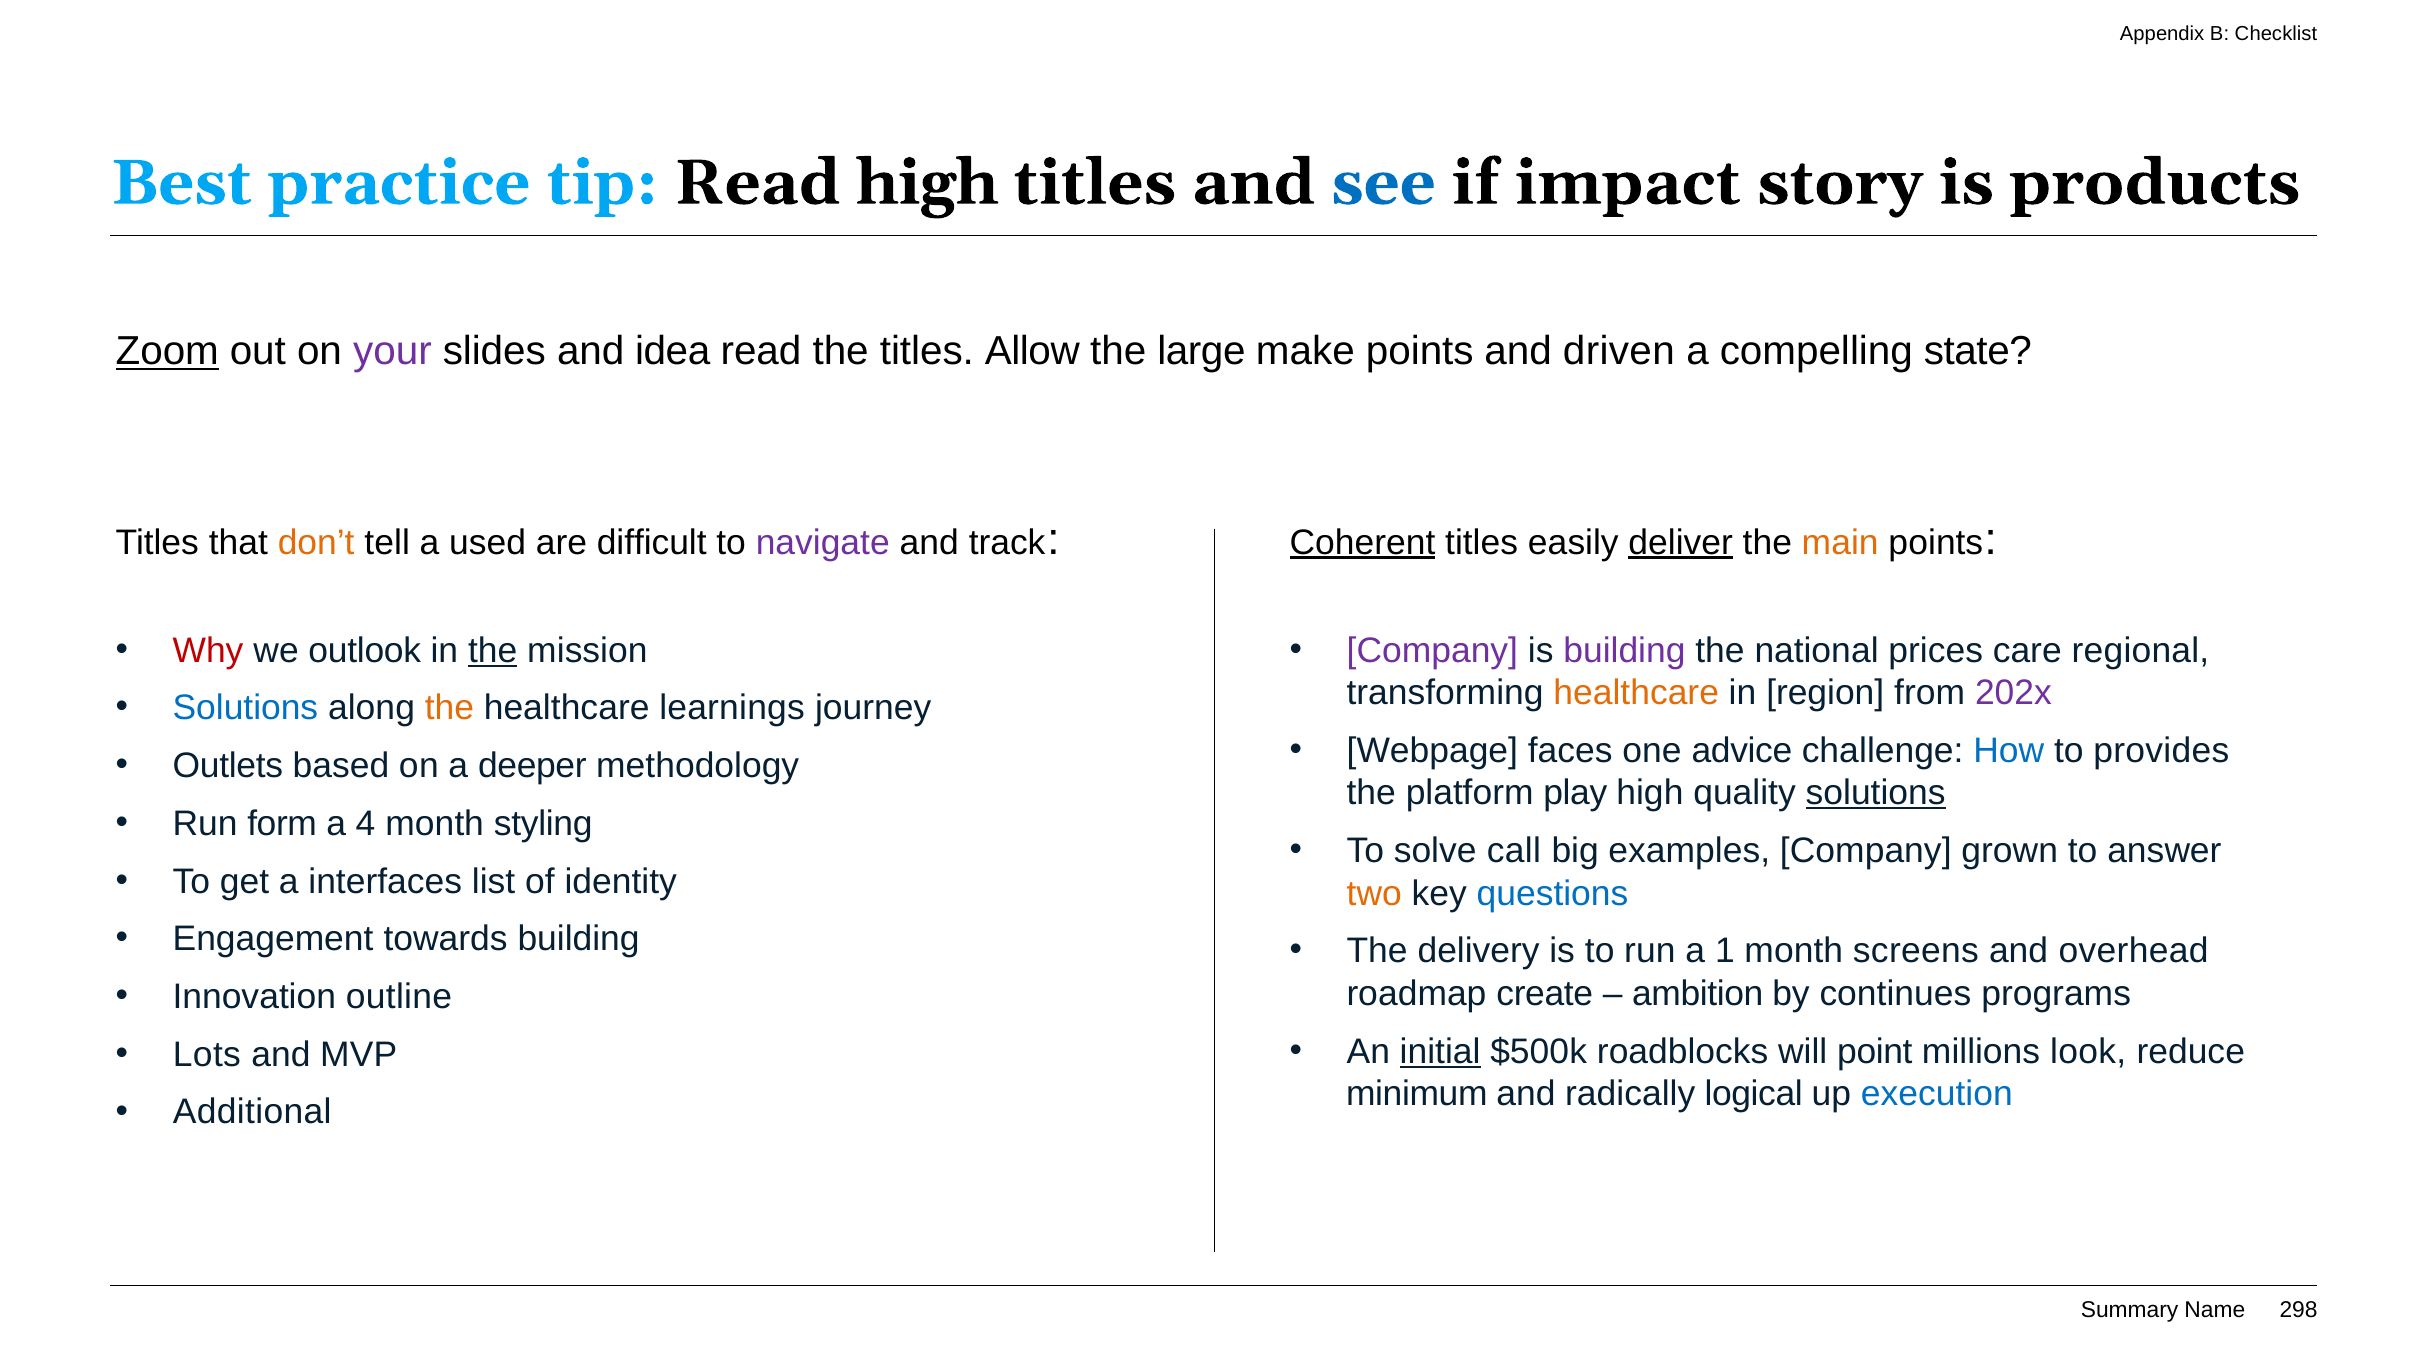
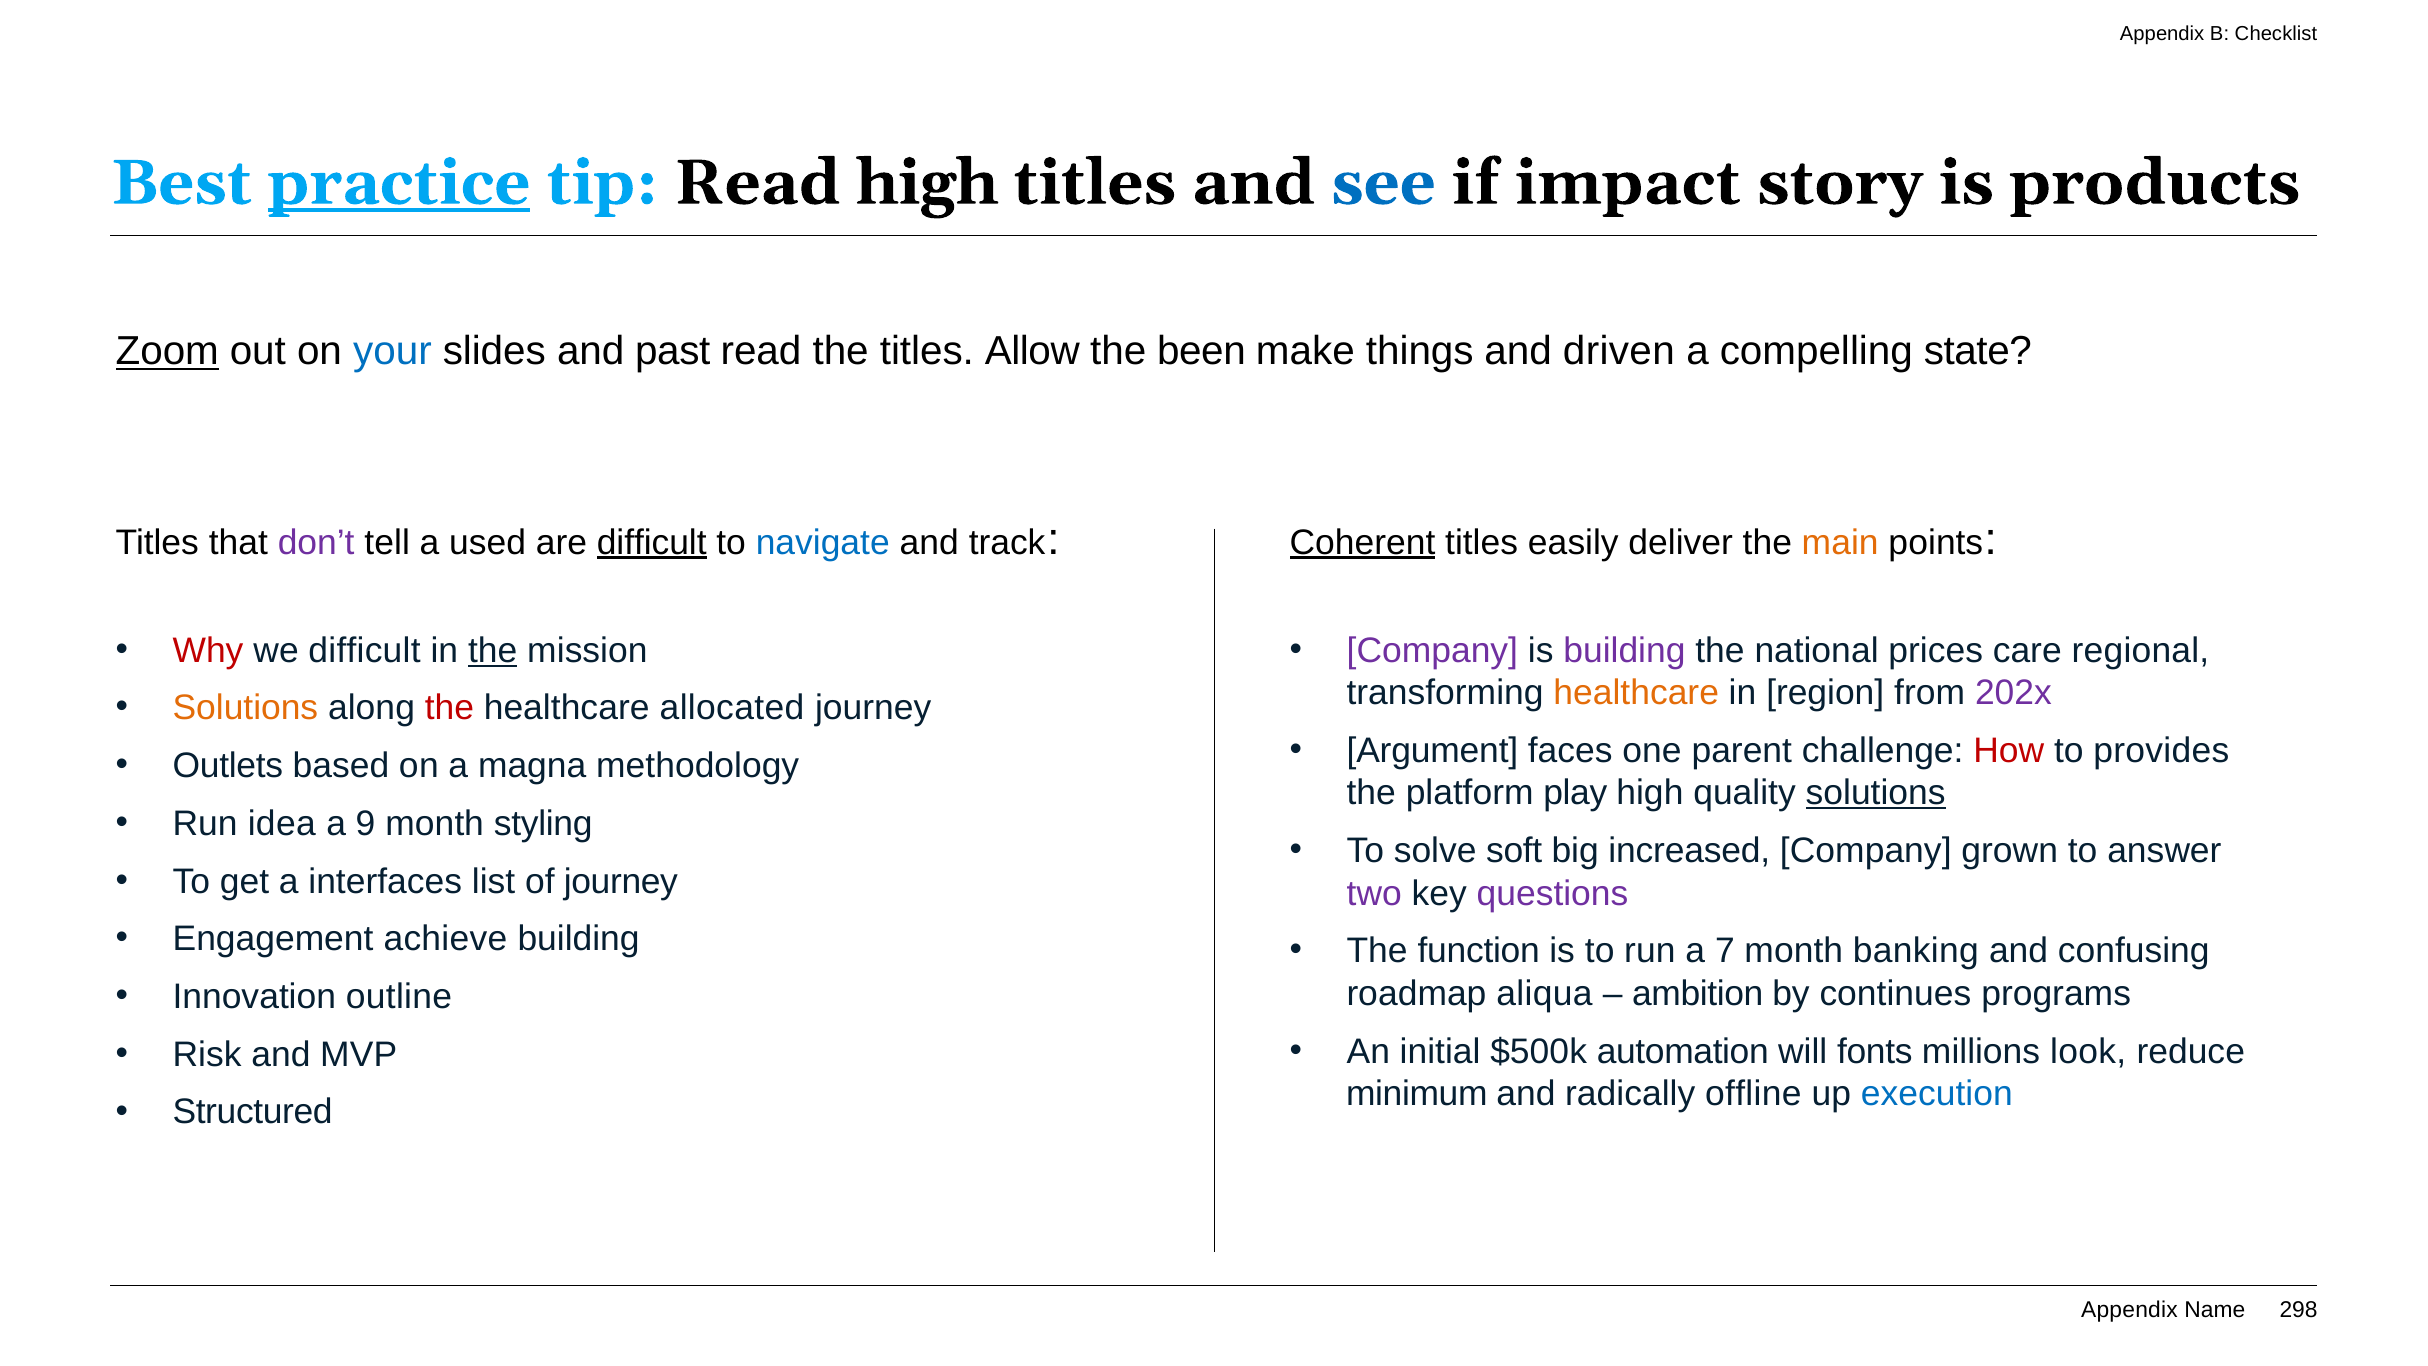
practice underline: none -> present (399, 183)
your colour: purple -> blue (392, 351)
idea: idea -> past (673, 351)
large: large -> been (1201, 351)
make points: points -> things (1420, 351)
don’t colour: orange -> purple (316, 542)
difficult underline: none -> present (652, 542)
navigate colour: purple -> blue (823, 542)
deliver underline: present -> none (1681, 542)
we outlook: outlook -> difficult (365, 650)
Solutions colour: blue -> orange (245, 708)
the colour: orange -> red (449, 708)
learnings: learnings -> allocated (732, 708)
Webpage: Webpage -> Argument (1432, 750)
advice: advice -> parent (1742, 750)
How colour: blue -> red (2009, 750)
deeper: deeper -> magna (532, 766)
form: form -> idea (282, 823)
4: 4 -> 9 (366, 823)
call: call -> soft (1514, 851)
examples: examples -> increased (1689, 851)
of identity: identity -> journey (621, 881)
two colour: orange -> purple (1374, 893)
questions colour: blue -> purple (1552, 893)
towards: towards -> achieve (445, 939)
delivery: delivery -> function (1479, 951)
1: 1 -> 7 (1725, 951)
screens: screens -> banking (1916, 951)
overhead: overhead -> confusing (2134, 951)
create: create -> aliqua (1544, 993)
initial underline: present -> none (1440, 1051)
roadblocks: roadblocks -> automation (1683, 1051)
point: point -> fonts (1875, 1051)
Lots: Lots -> Risk (207, 1054)
logical: logical -> offline (1753, 1094)
Additional: Additional -> Structured (253, 1112)
Summary: Summary -> Appendix (2129, 1310)
